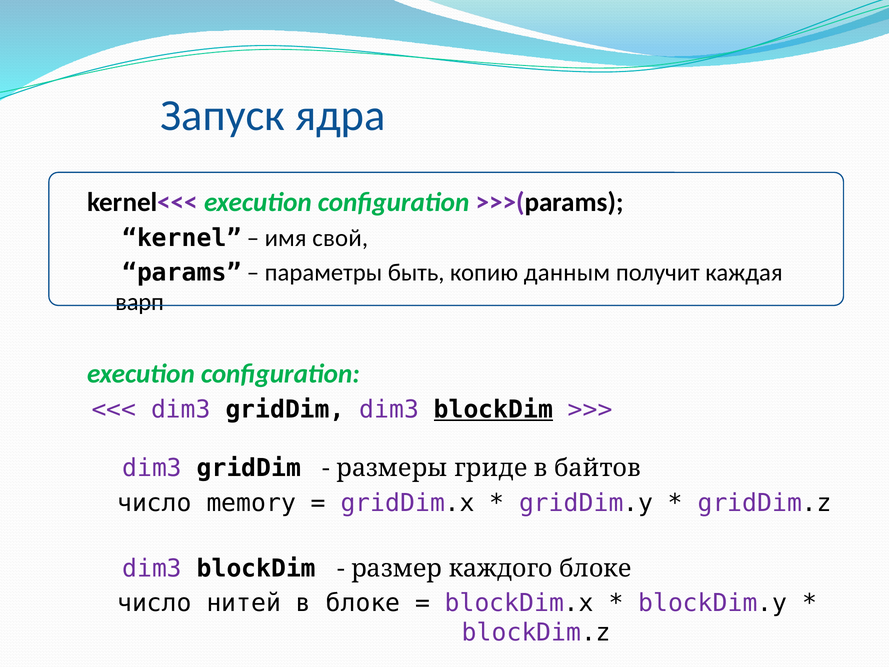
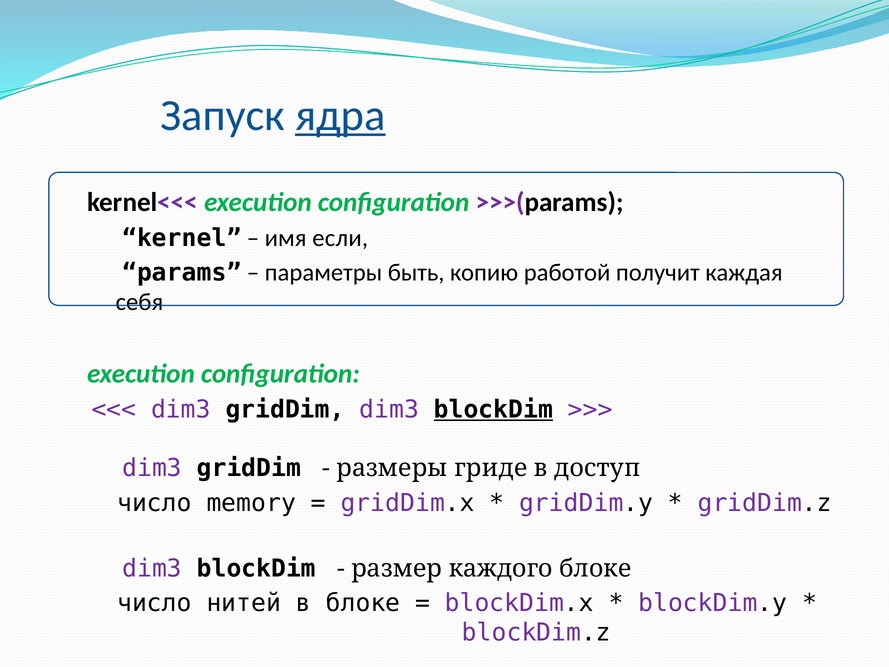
ядра underline: none -> present (340, 116)
свой: свой -> если (340, 238)
данным: данным -> работой (567, 272)
варп: варп -> себя (139, 302)
байтов: байтов -> доступ (597, 468)
